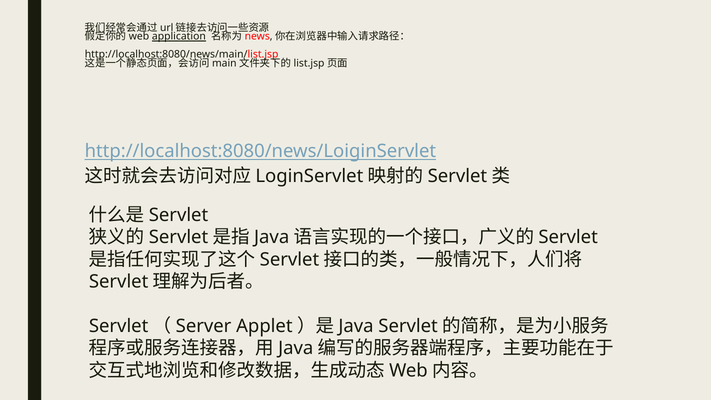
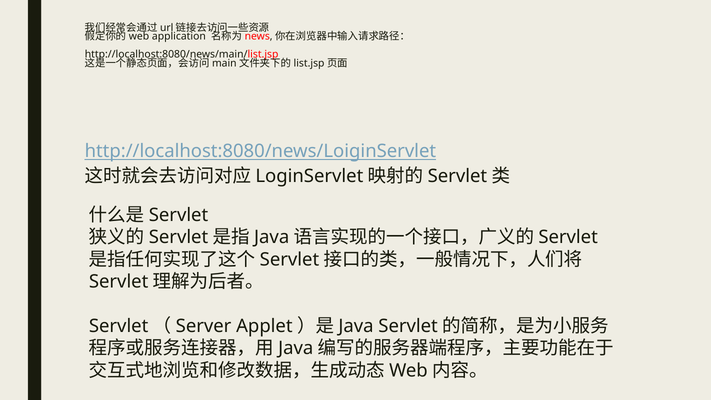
application underline: present -> none (179, 37)
